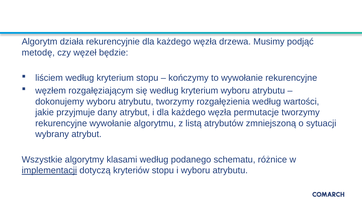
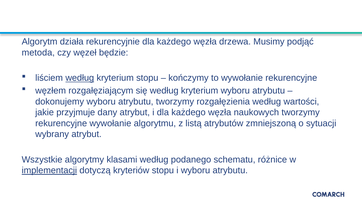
metodę: metodę -> metoda (38, 53)
według underline: none -> present (80, 78)
permutacje: permutacje -> naukowych (256, 112)
